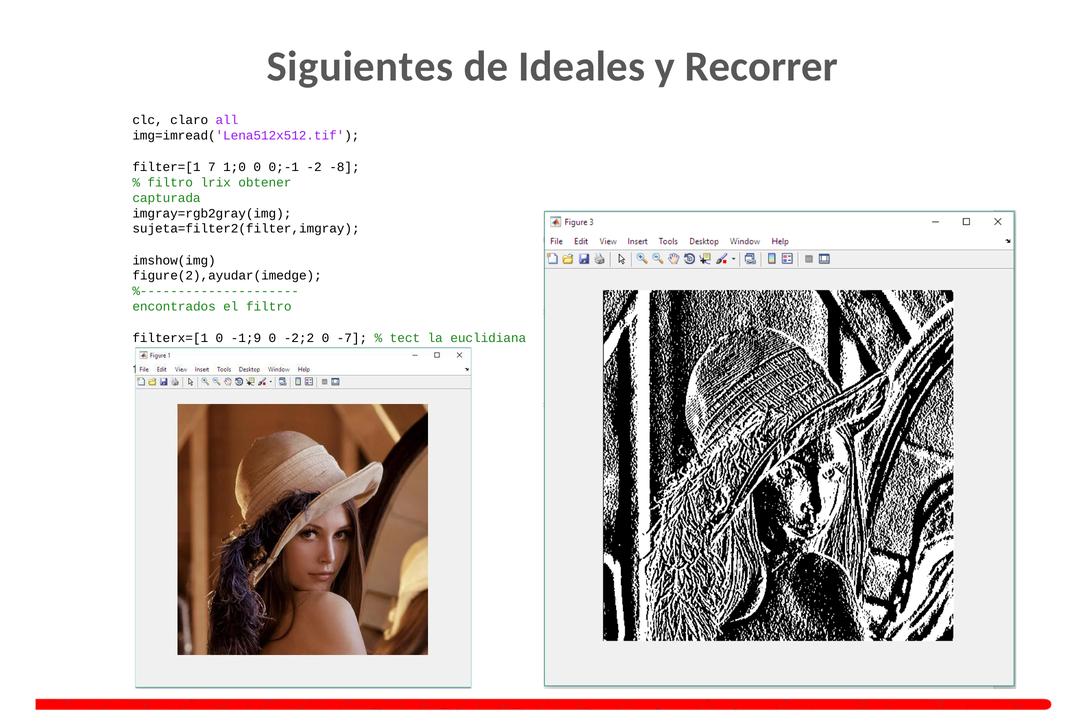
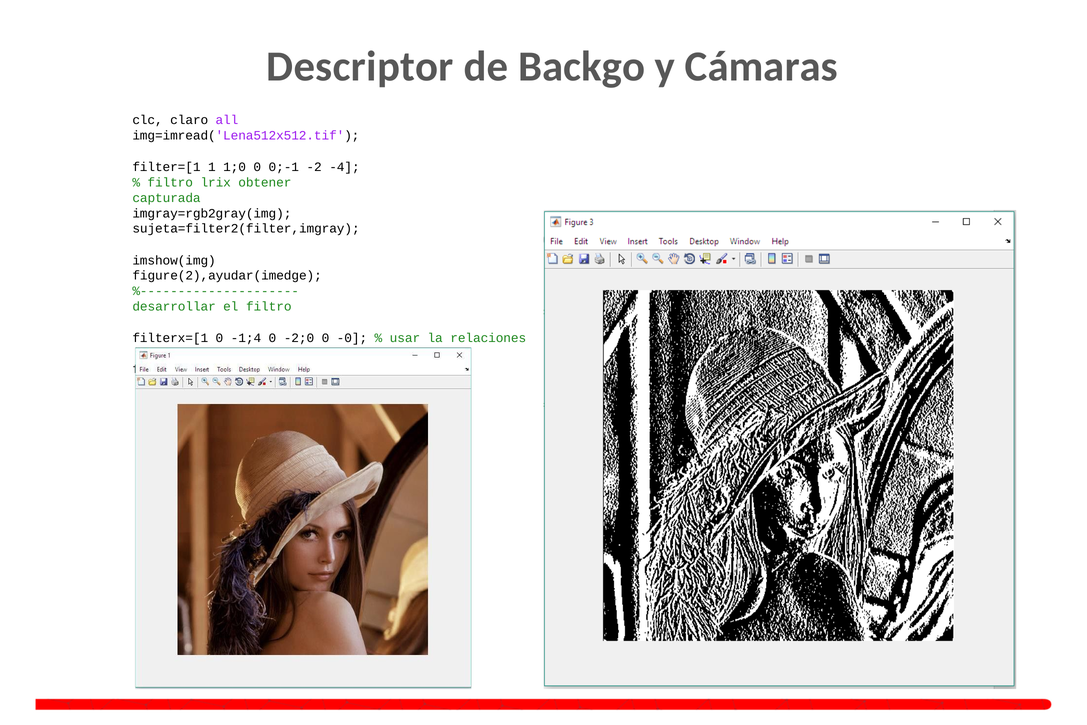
Siguientes: Siguientes -> Descriptor (360, 67)
Ideales: Ideales -> Backgo (582, 67)
Recorrer: Recorrer -> Cámaras (761, 67)
7: 7 -> 1 (212, 167)
-8: -8 -> -4 (344, 167)
encontrados: encontrados -> desarrollar (174, 307)
-1;9: -1;9 -> -1;4 (246, 338)
-2;2: -2;2 -> -2;0 (299, 338)
-7: -7 -> -0 (352, 338)
tect: tect -> usar (405, 338)
euclidiana: euclidiana -> relaciones (488, 338)
